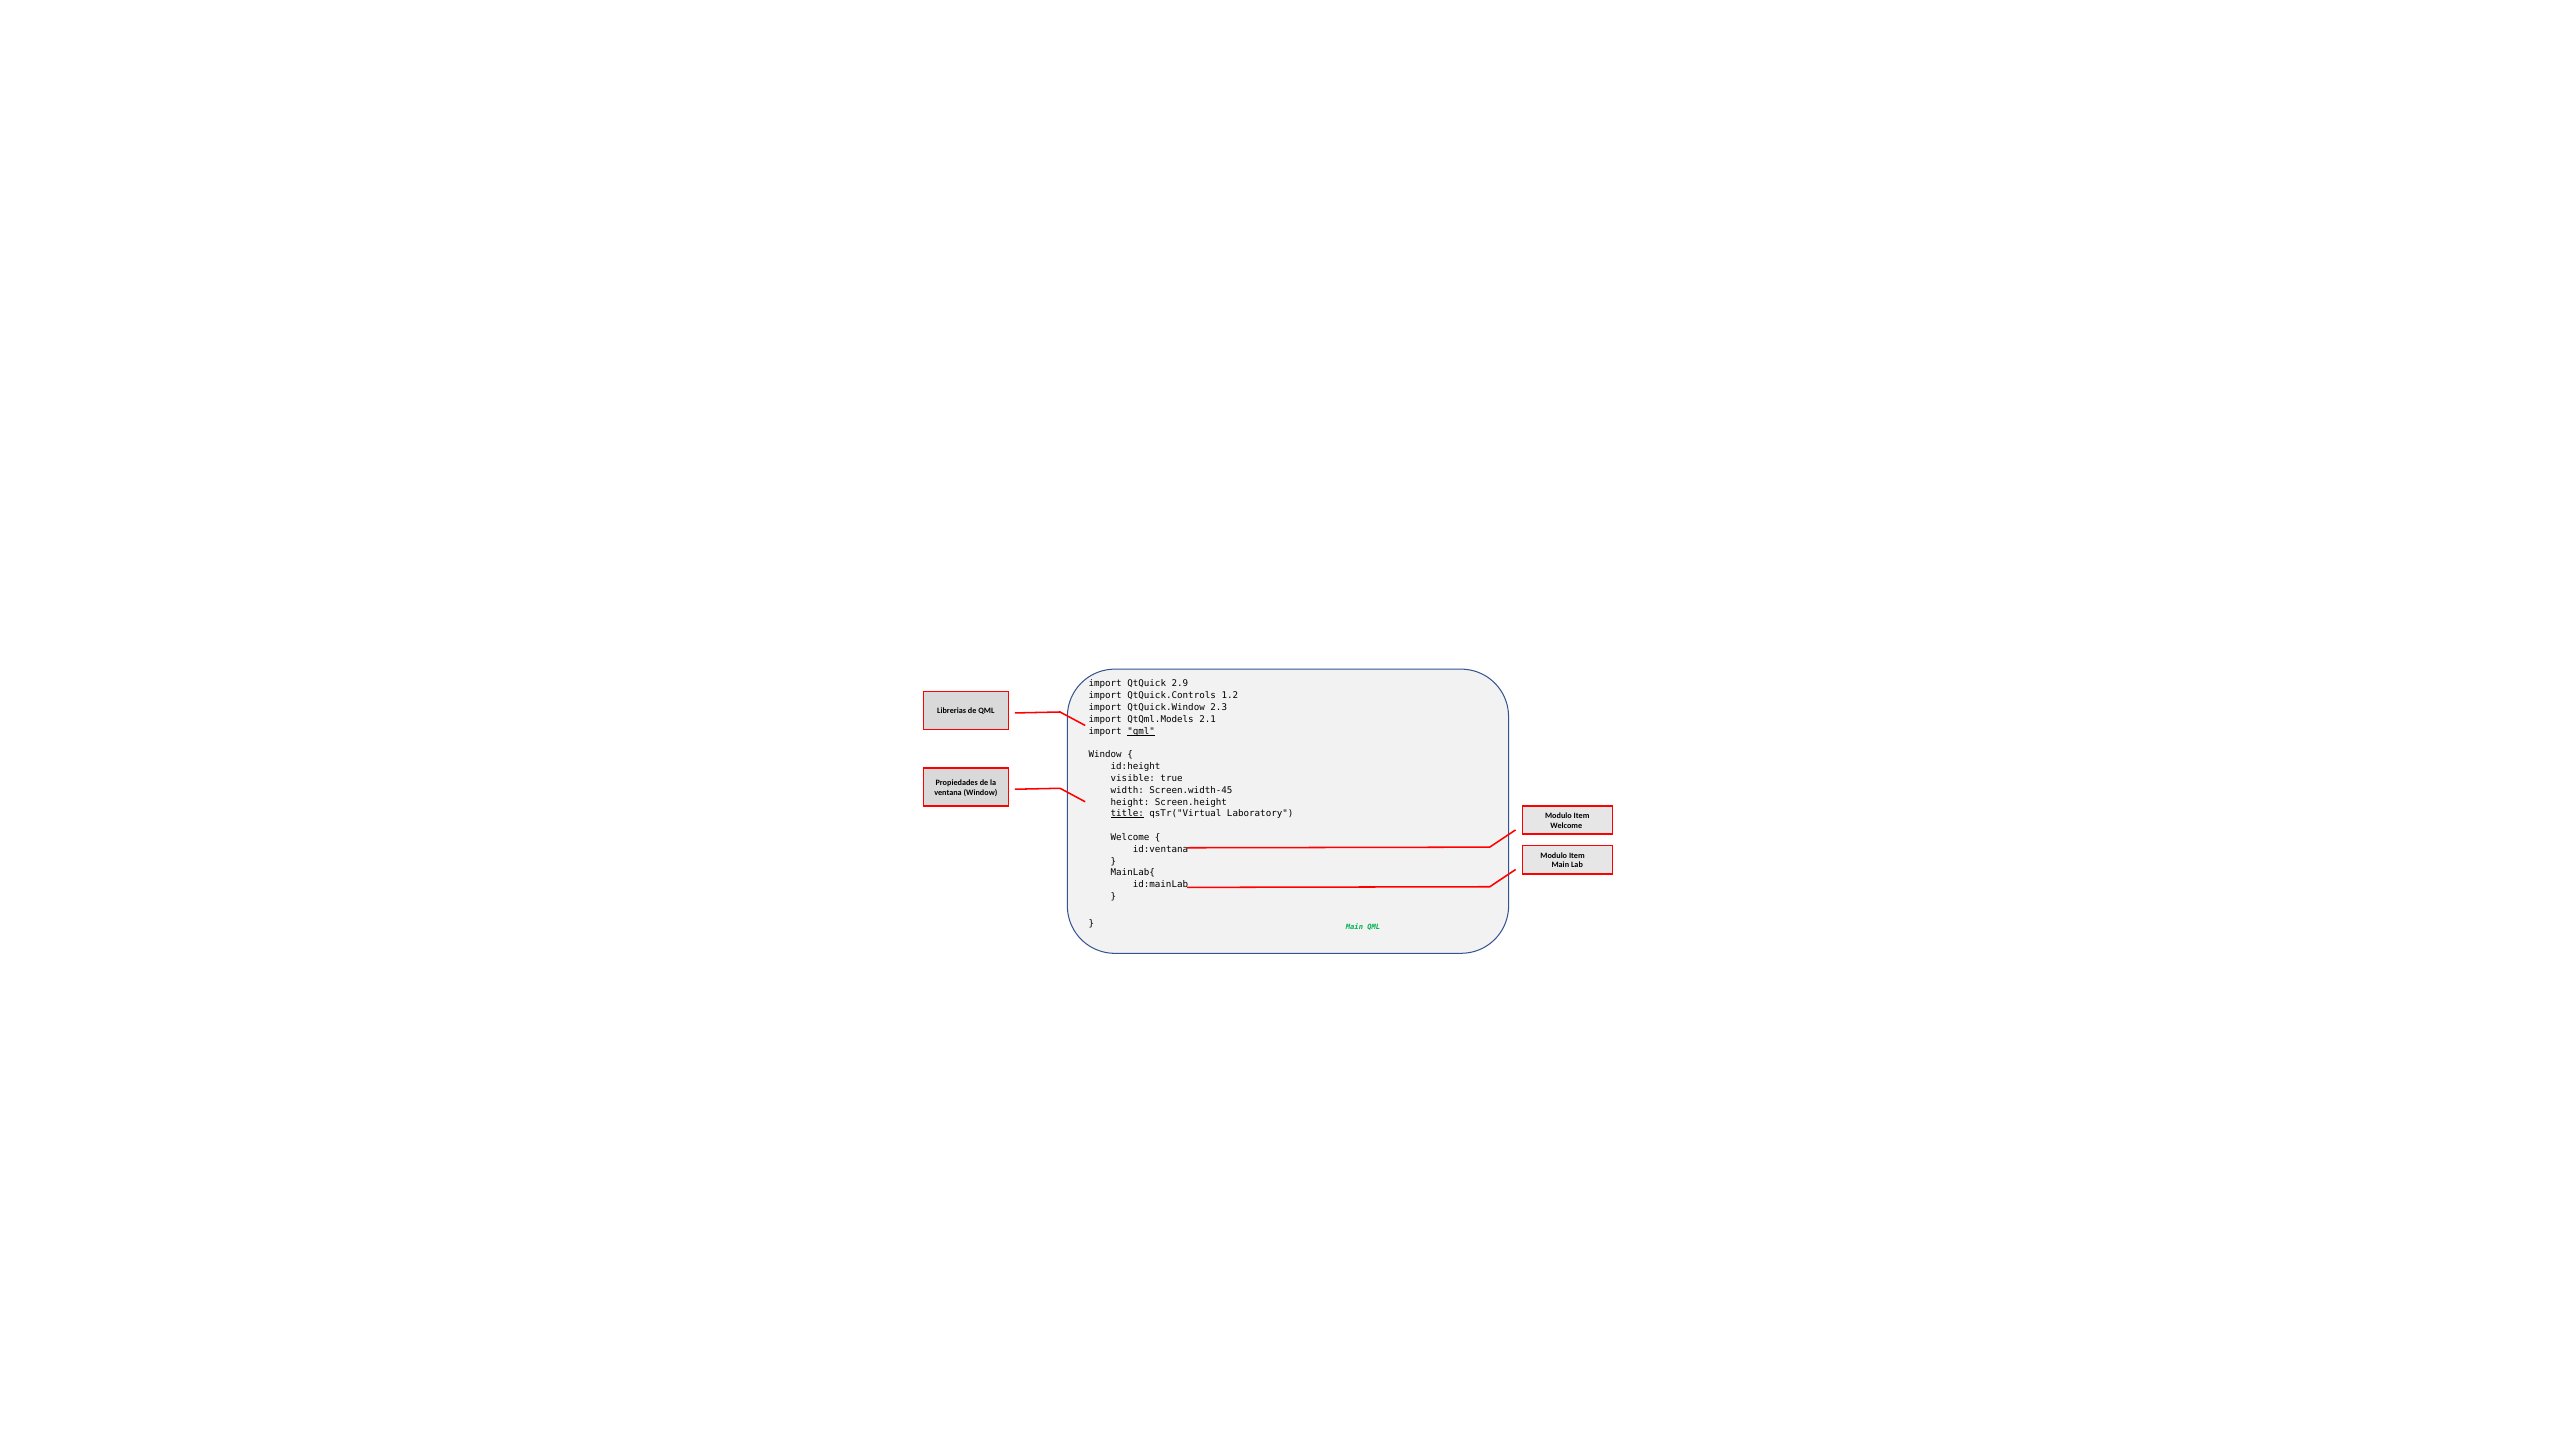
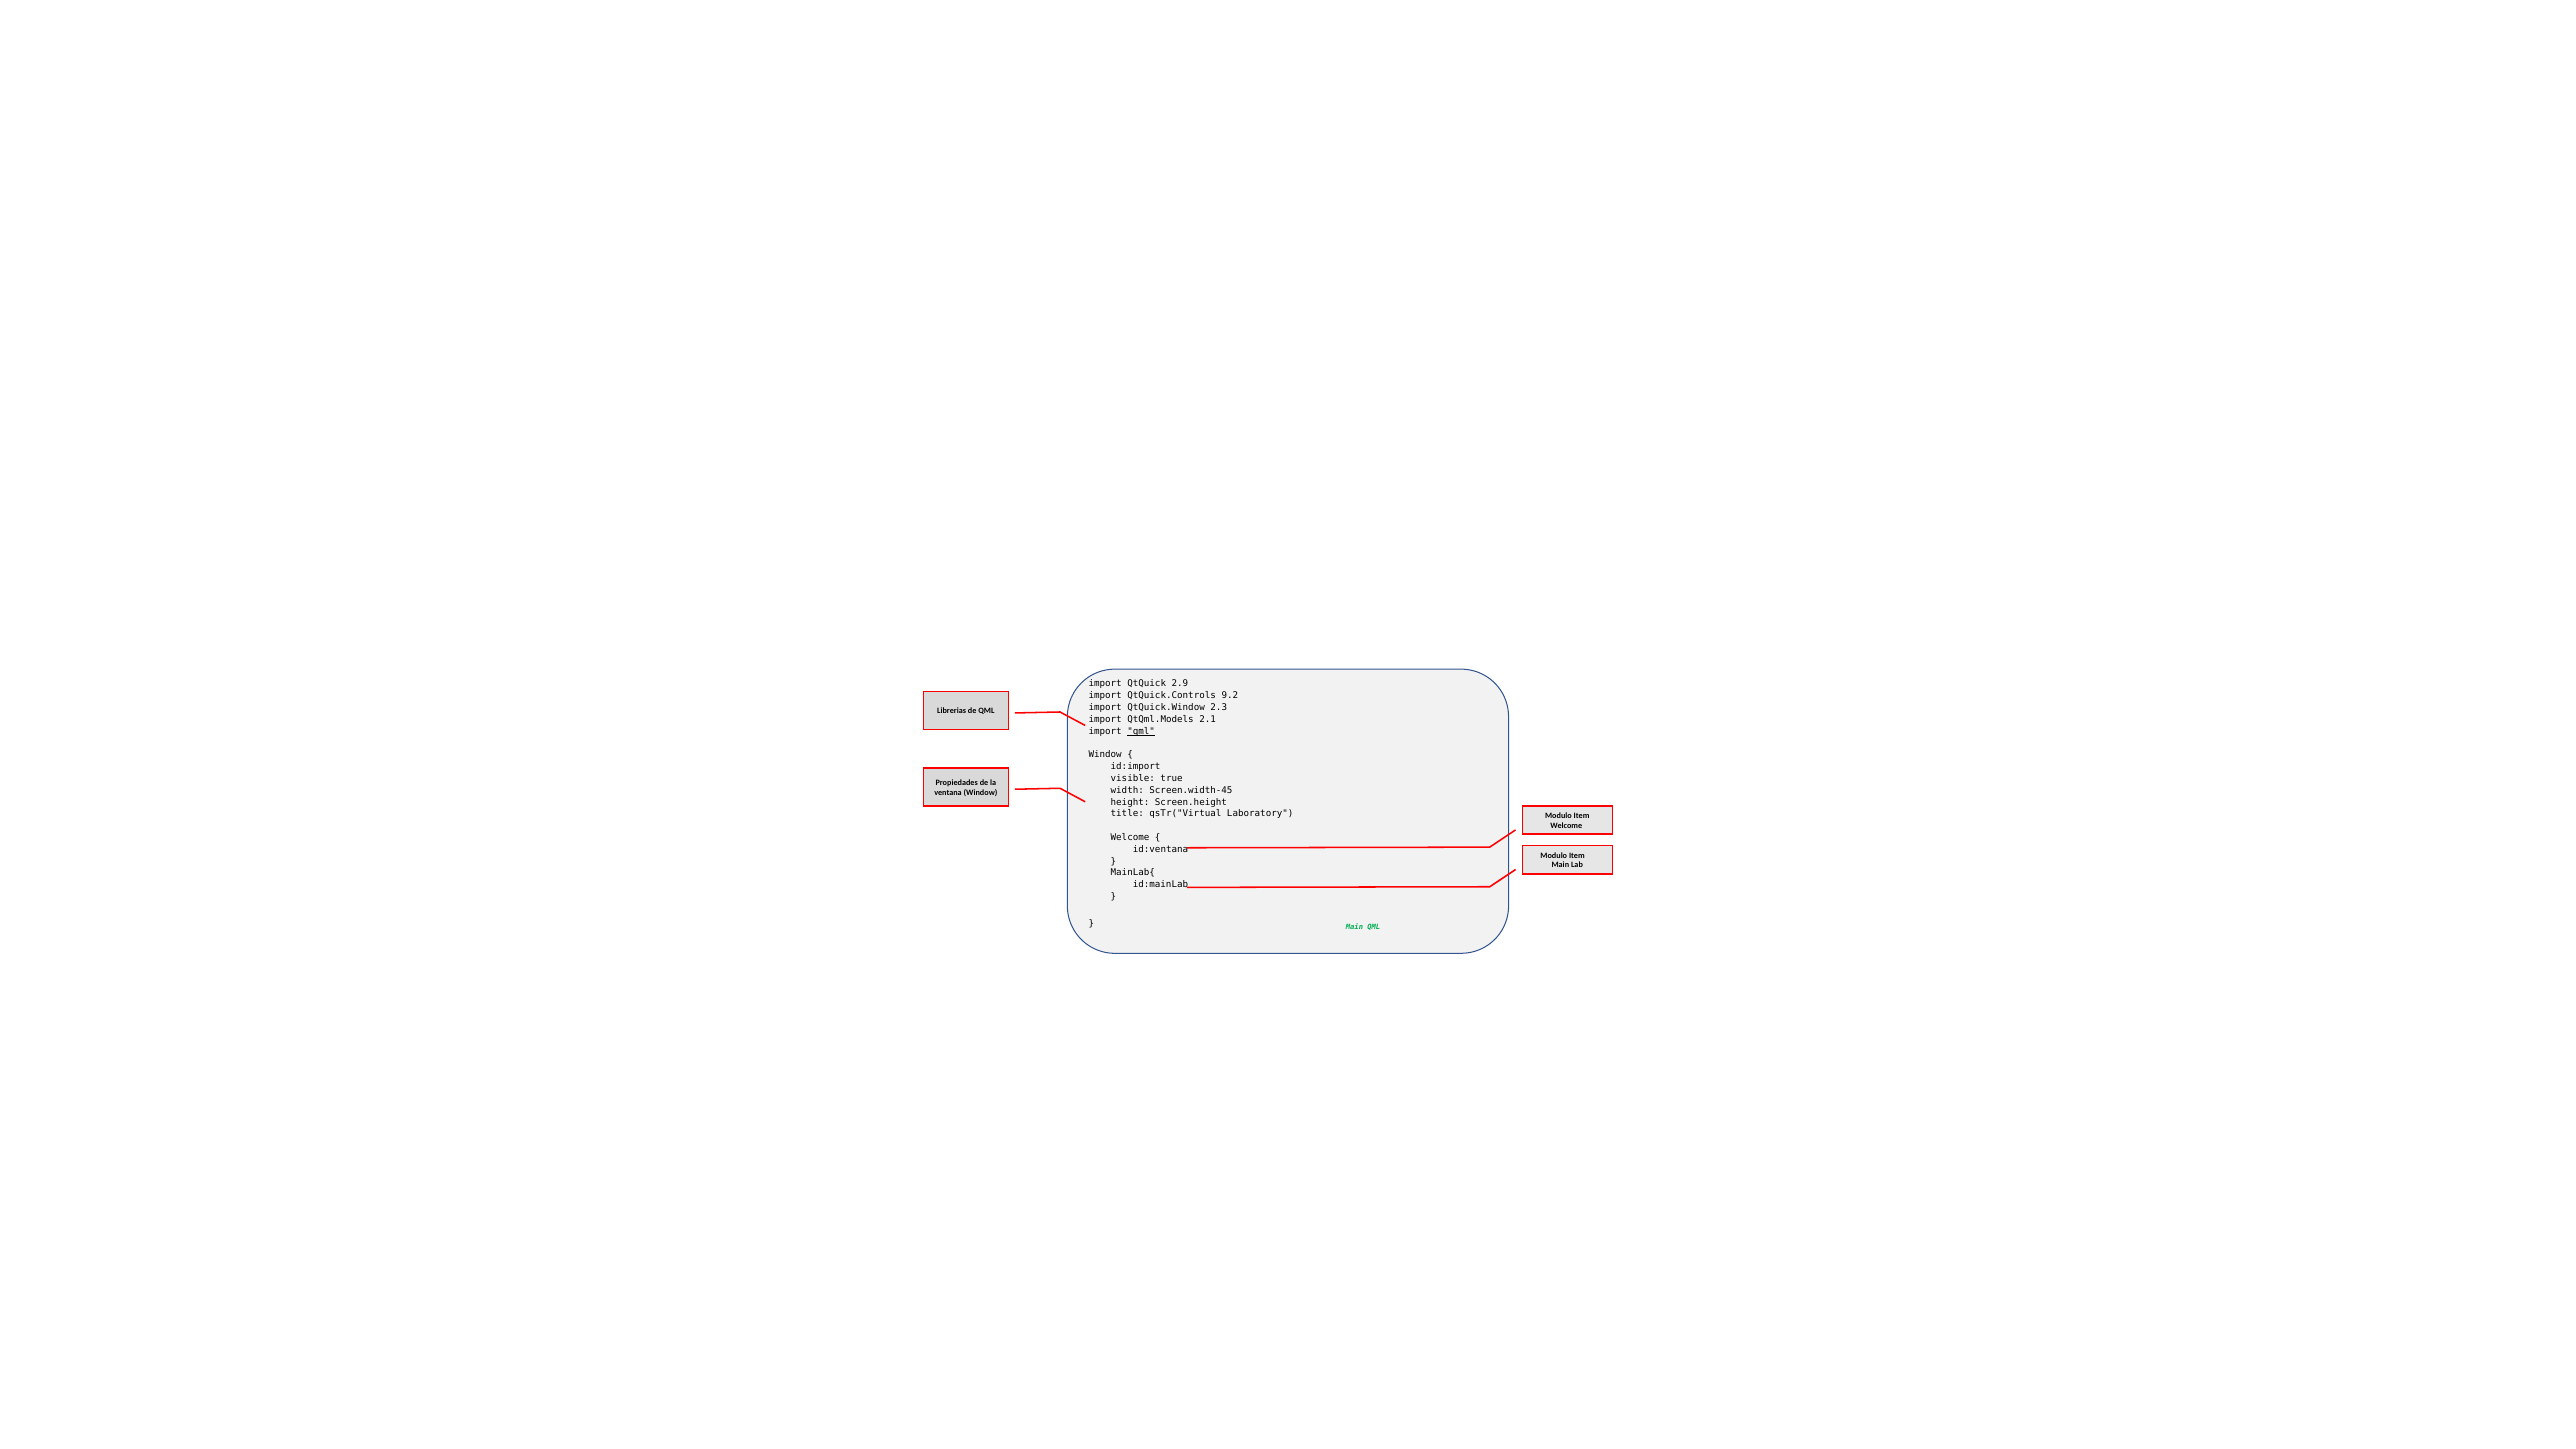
1.2: 1.2 -> 9.2 (1230, 696)
id:height: id:height -> id:import (1136, 767)
title underline: present -> none (1127, 814)
